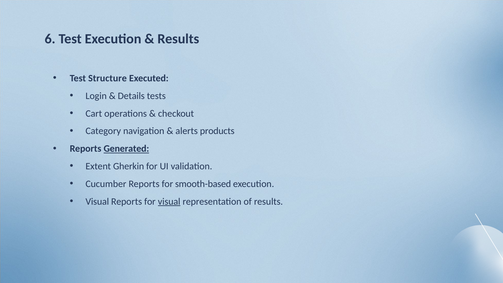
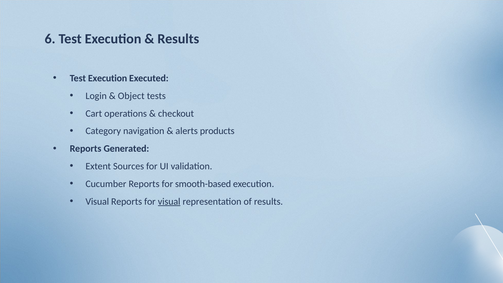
Structure: Structure -> Execution (108, 78)
Details: Details -> Object (131, 96)
Generated underline: present -> none (126, 149)
Gherkin: Gherkin -> Sources (129, 166)
